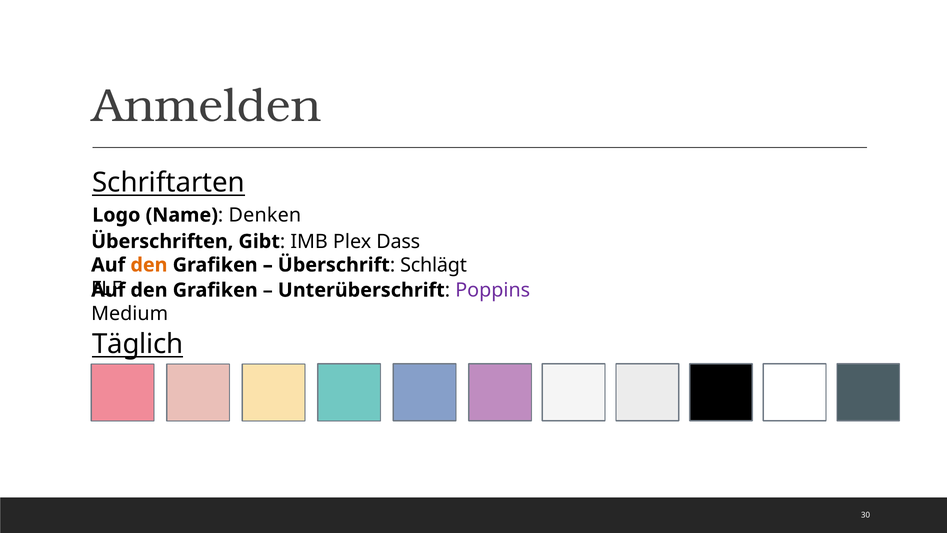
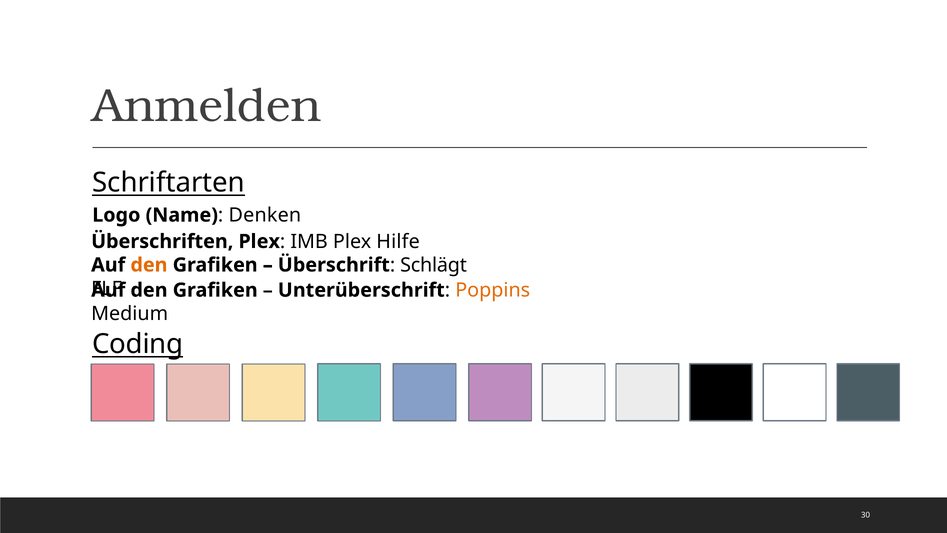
Überschriften Gibt: Gibt -> Plex (259, 241)
Dass: Dass -> Hilfe (398, 241)
Poppins colour: purple -> orange (493, 290)
Täglich: Täglich -> Coding (138, 344)
